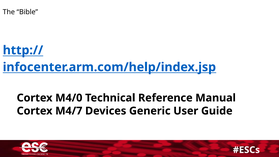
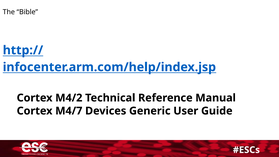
M4/0: M4/0 -> M4/2 (69, 98)
